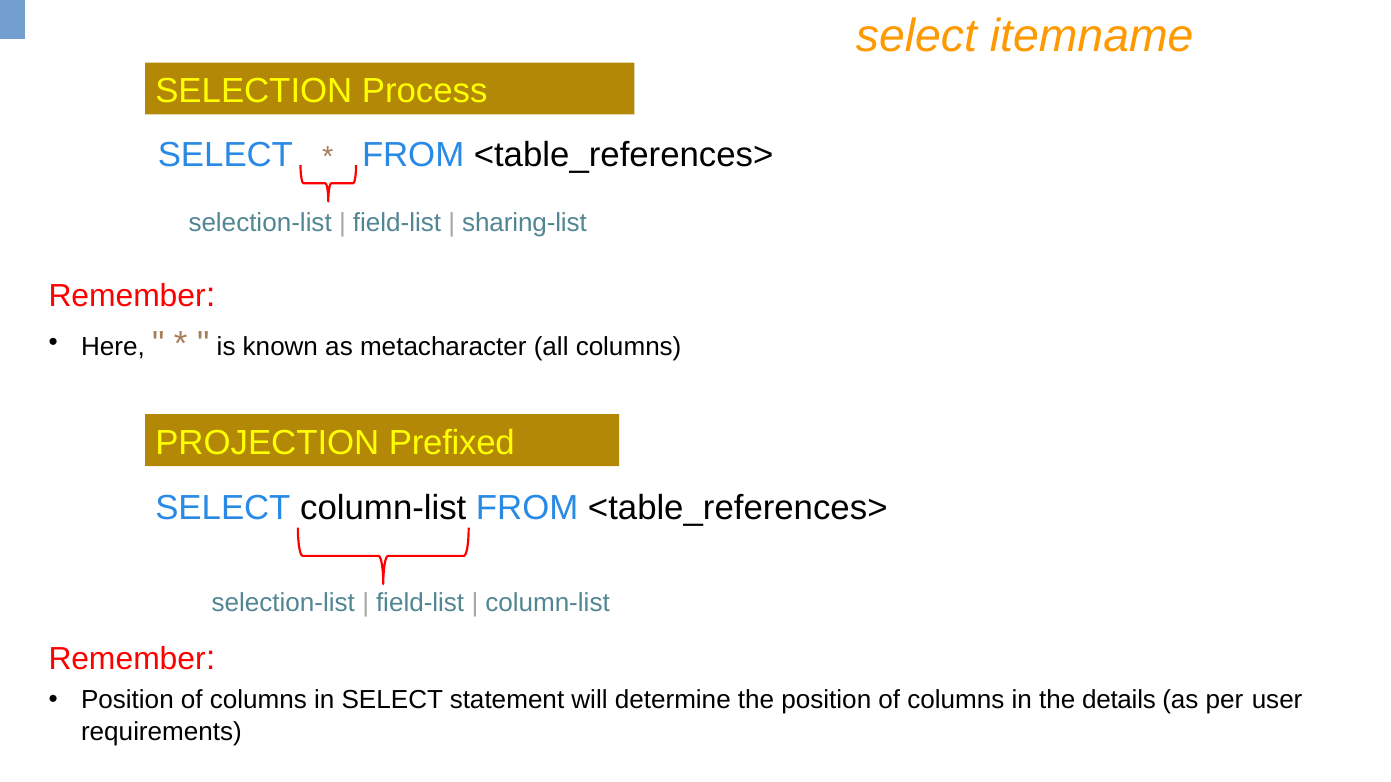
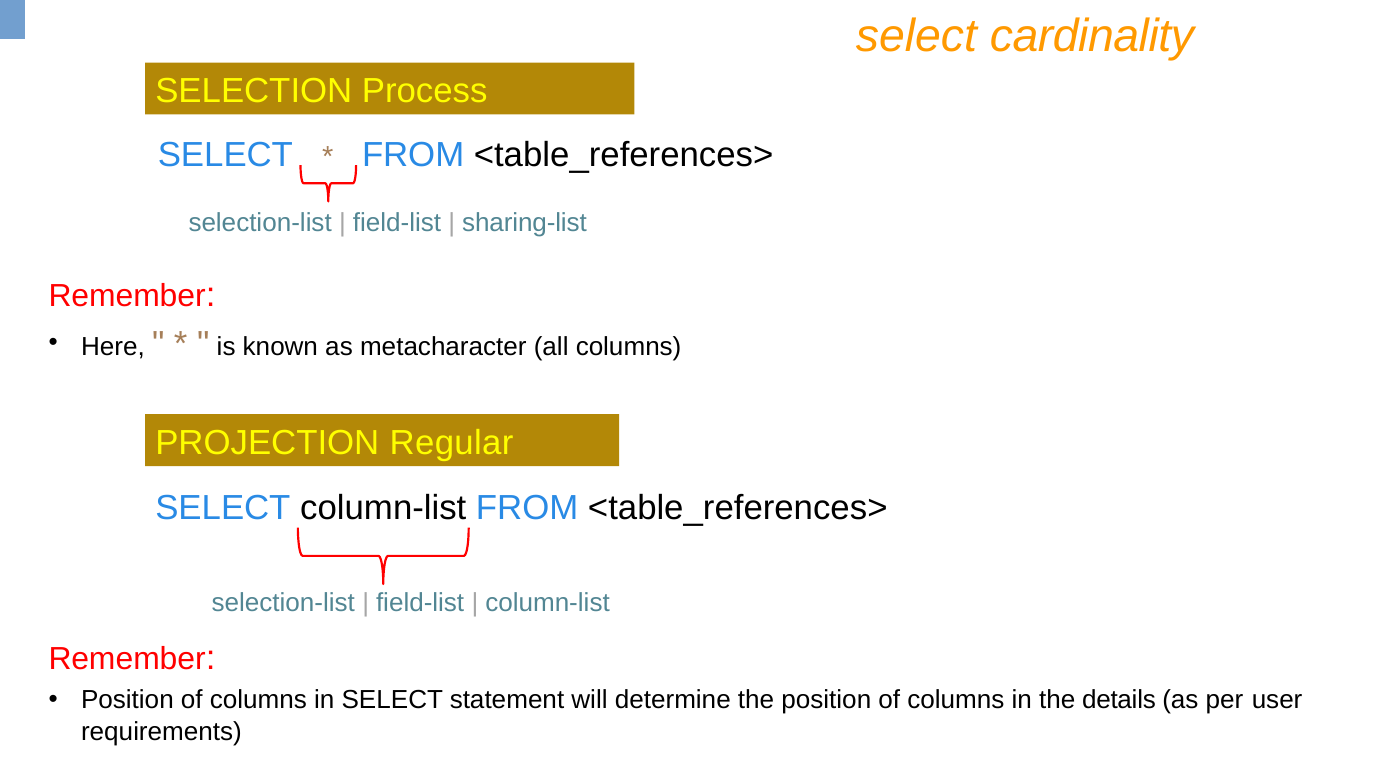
itemname: itemname -> cardinality (1092, 36)
Prefixed: Prefixed -> Regular (452, 443)
